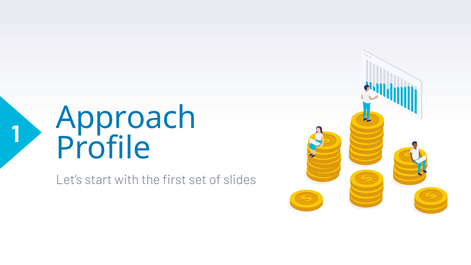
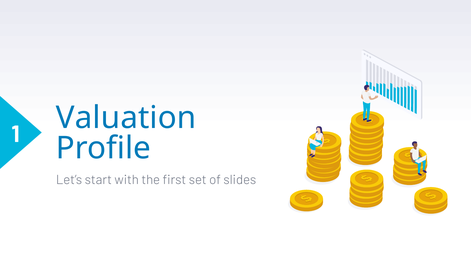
Approach: Approach -> Valuation (126, 118)
